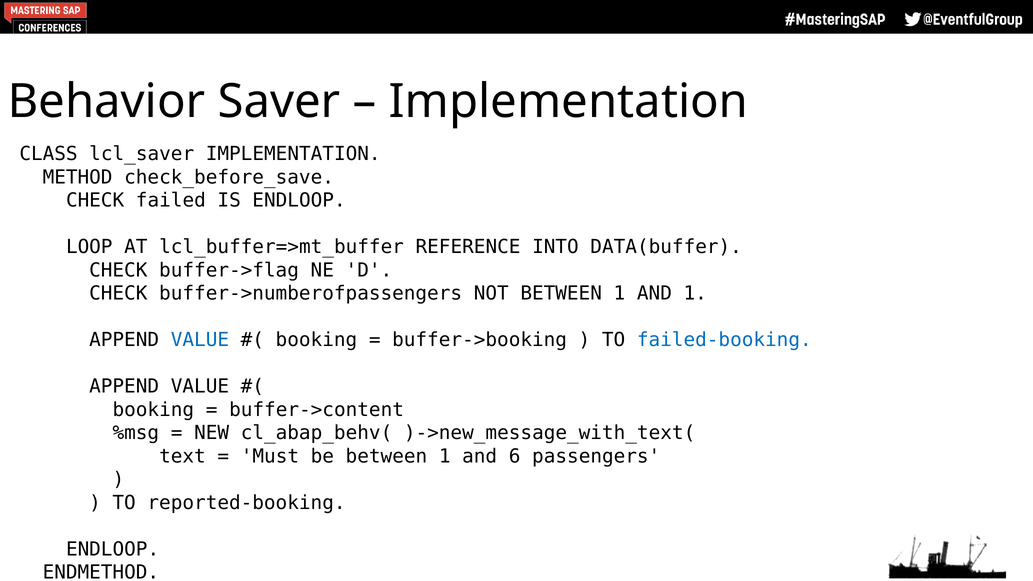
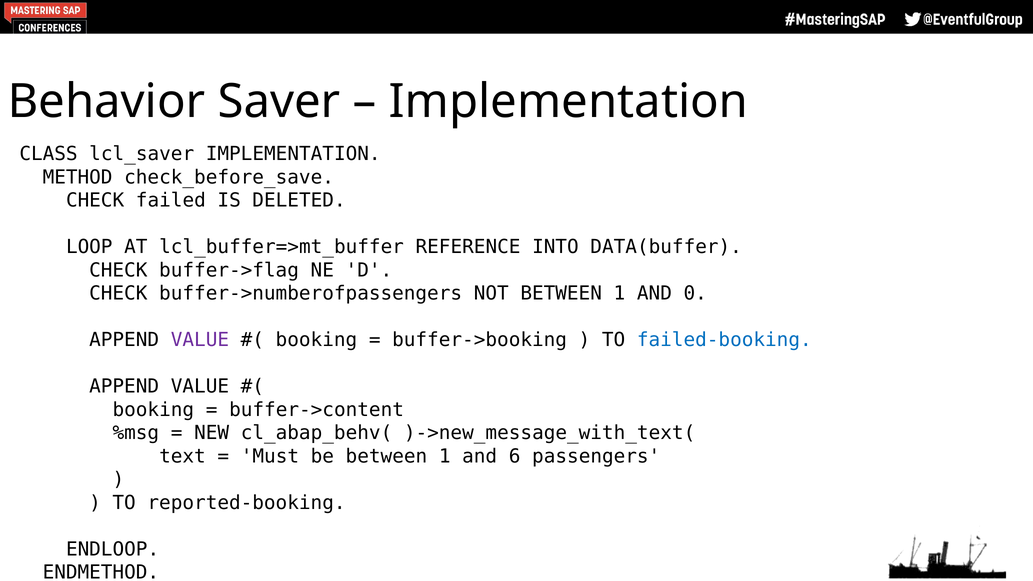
IS ENDLOOP: ENDLOOP -> DELETED (299, 201)
AND 1: 1 -> 0 (695, 294)
VALUE colour: blue -> purple (200, 340)
